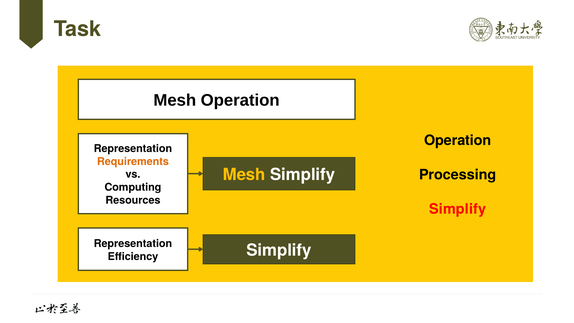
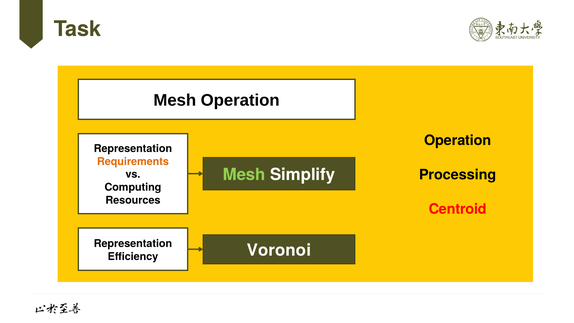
Mesh colour: yellow -> light green (244, 175)
Simplify: Simplify -> Centroid (458, 209)
Simplify: Simplify -> Voronoi (279, 250)
